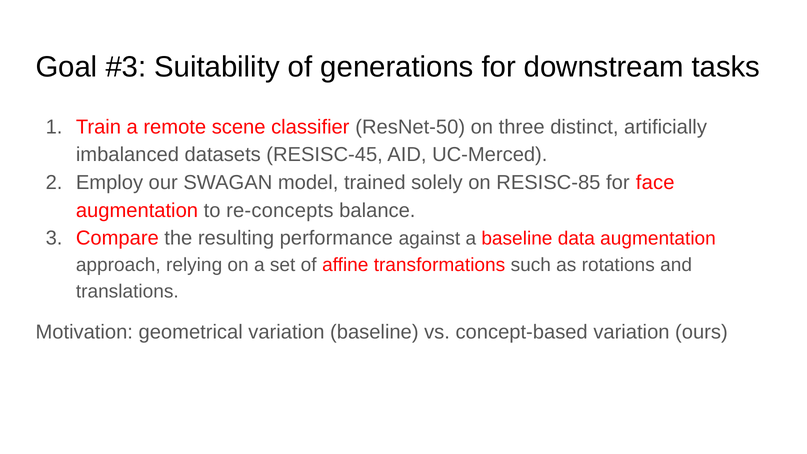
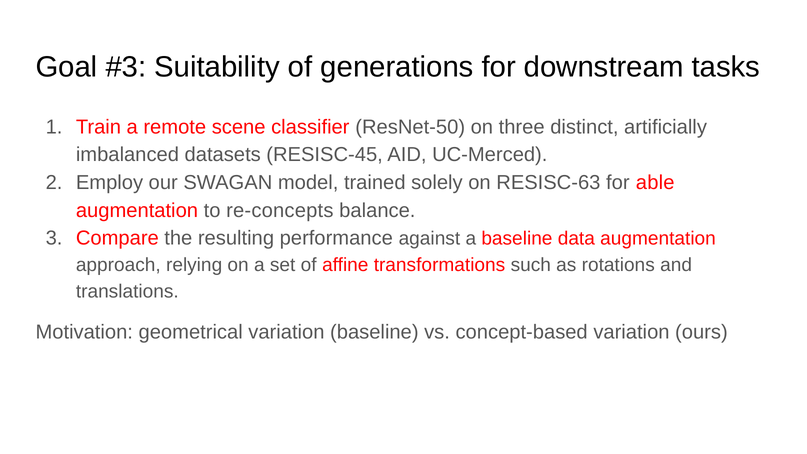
RESISC-85: RESISC-85 -> RESISC-63 (548, 183)
face: face -> able (655, 183)
